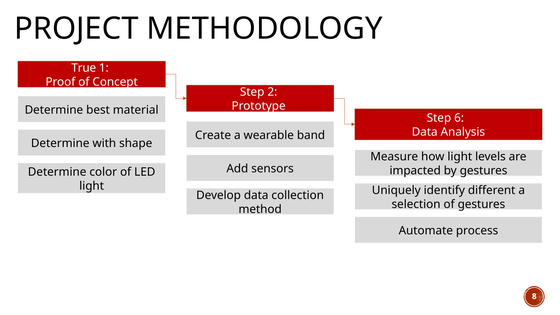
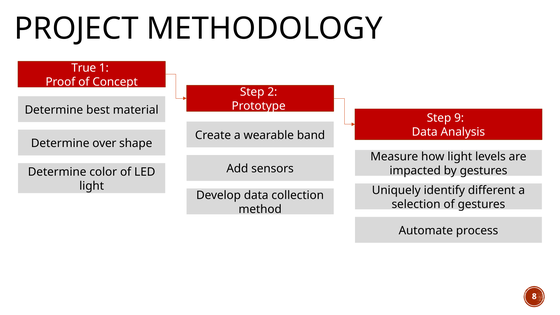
6: 6 -> 9 (459, 118)
with: with -> over (104, 143)
